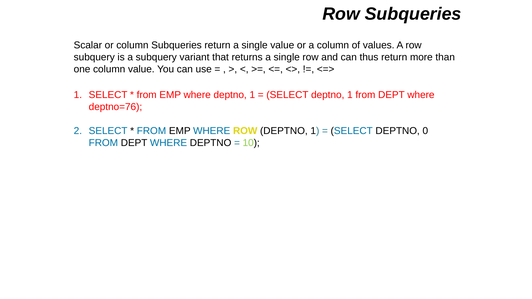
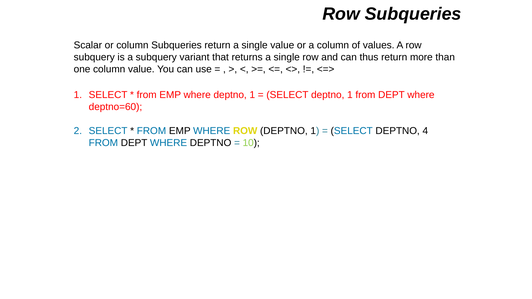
deptno=76: deptno=76 -> deptno=60 (115, 107)
0: 0 -> 4 (425, 131)
